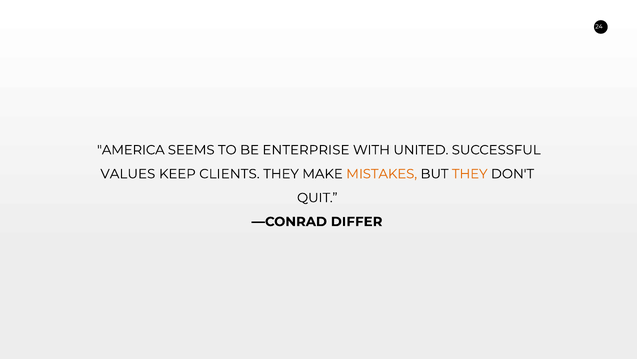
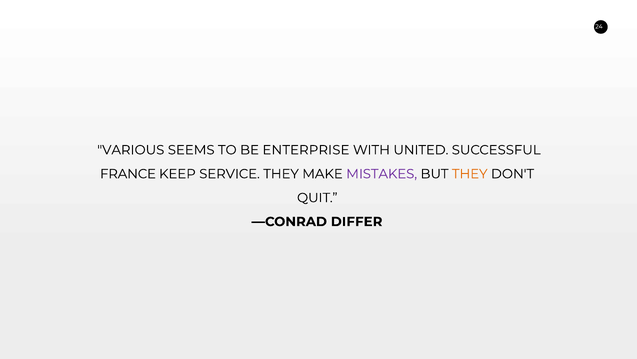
AMERICA: AMERICA -> VARIOUS (131, 150)
VALUES: VALUES -> FRANCE (128, 174)
CLIENTS: CLIENTS -> SERVICE (230, 174)
MISTAKES colour: orange -> purple (382, 174)
